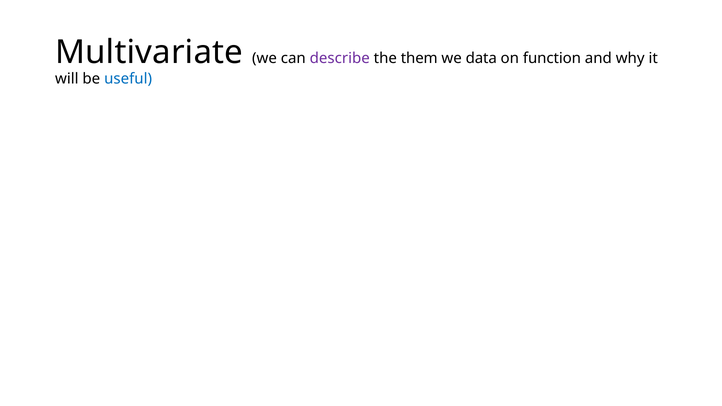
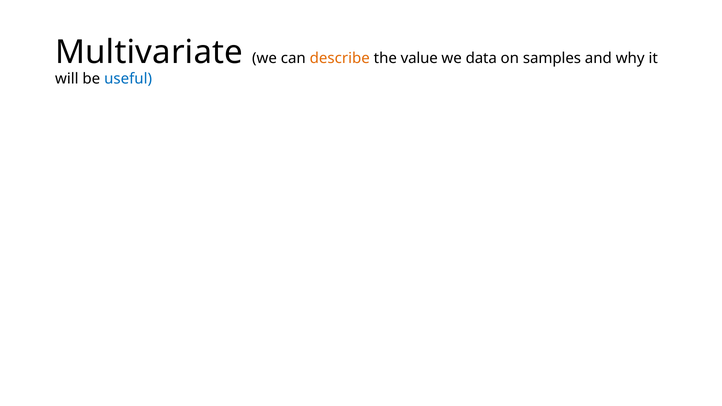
describe colour: purple -> orange (340, 58)
them: them -> value (419, 58)
function: function -> samples (552, 58)
